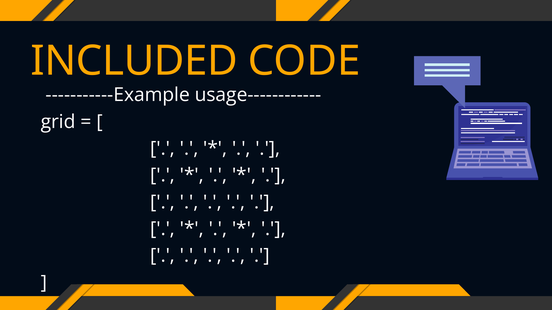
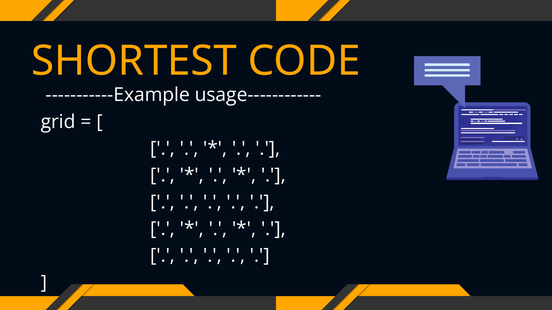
INCLUDED: INCLUDED -> SHORTEST (134, 61)
